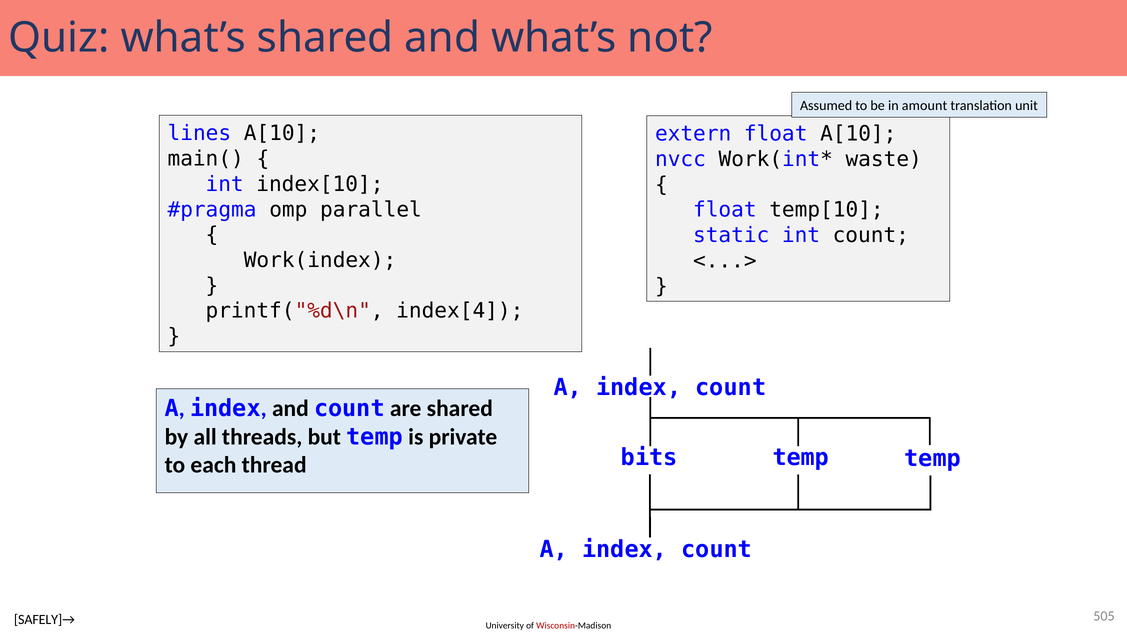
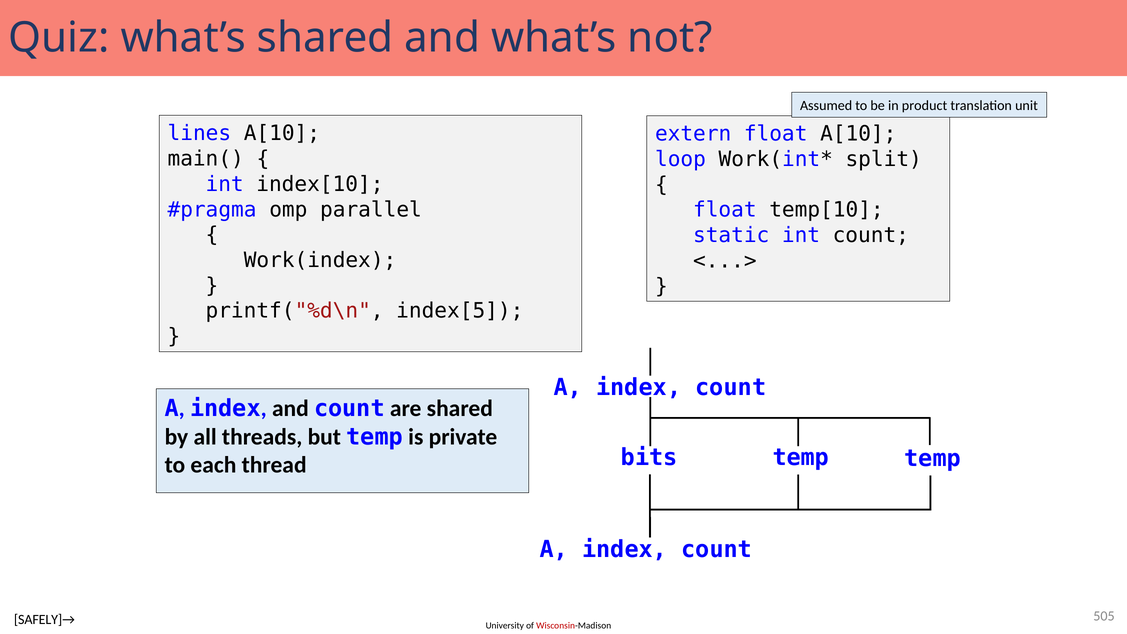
amount: amount -> product (925, 106)
nvcc: nvcc -> loop (680, 159)
waste: waste -> split (884, 159)
index[4: index[4 -> index[5 (460, 311)
